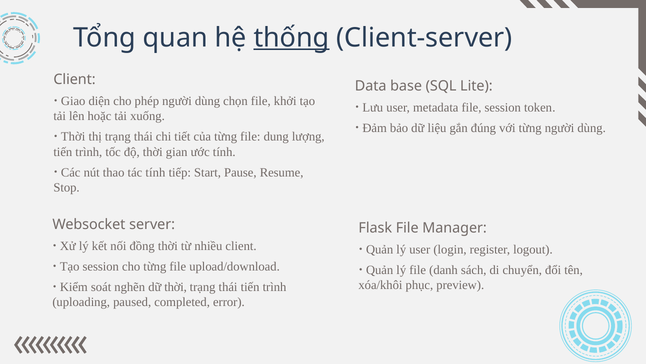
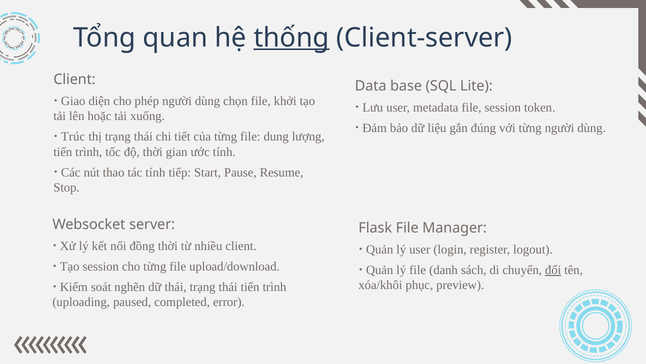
Thời: Thời -> Trúc (73, 137)
đổi underline: none -> present (553, 270)
dữ thời: thời -> thái (176, 287)
